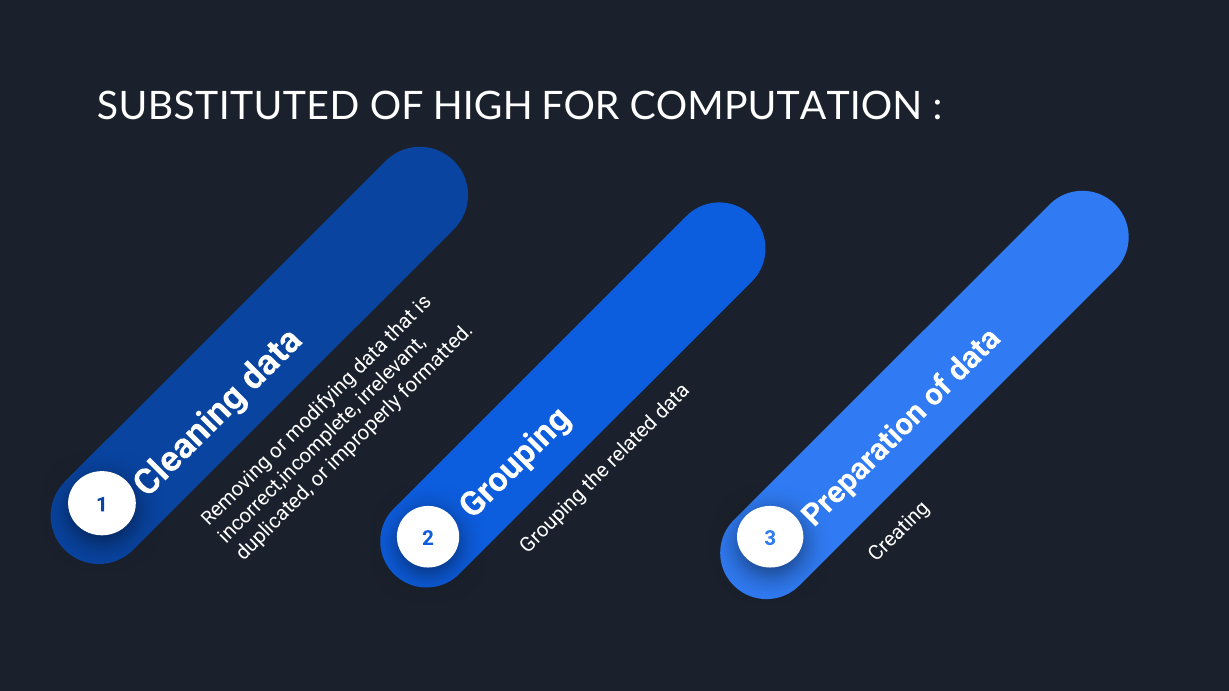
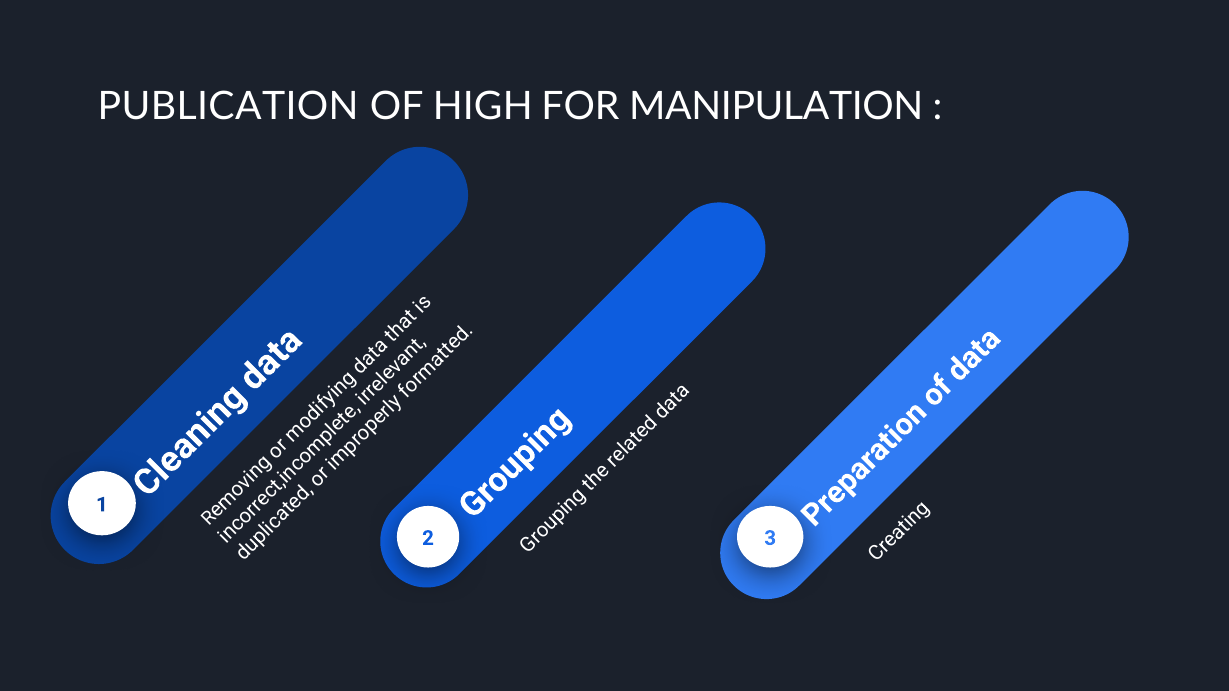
SUBSTITUTED: SUBSTITUTED -> PUBLICATION (228, 107)
COMPUTATION: COMPUTATION -> MANIPULATION (776, 107)
